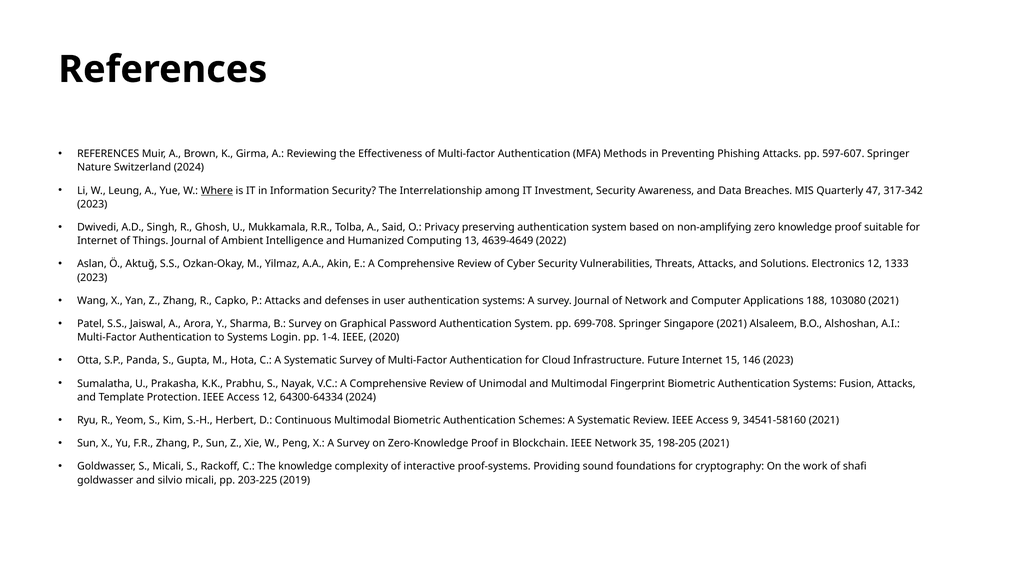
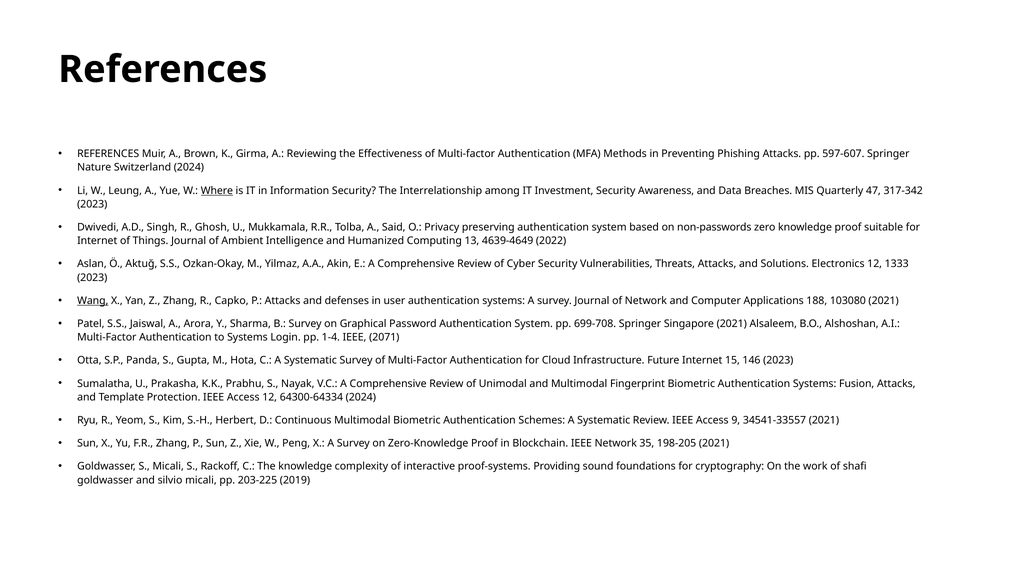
non-amplifying: non-amplifying -> non-passwords (714, 227)
Wang underline: none -> present (93, 300)
2020: 2020 -> 2071 (384, 337)
34541-58160: 34541-58160 -> 34541-33557 (775, 420)
